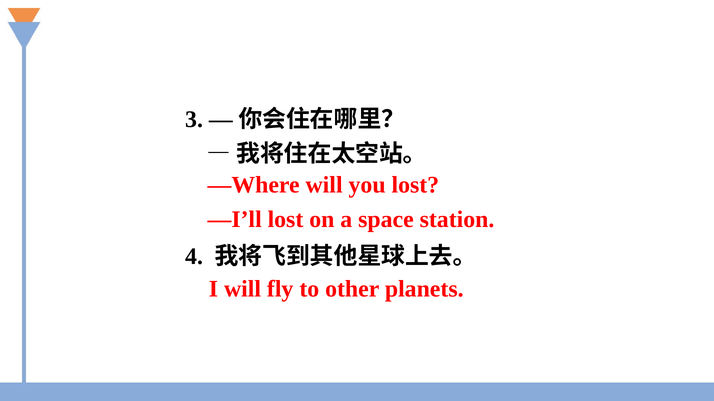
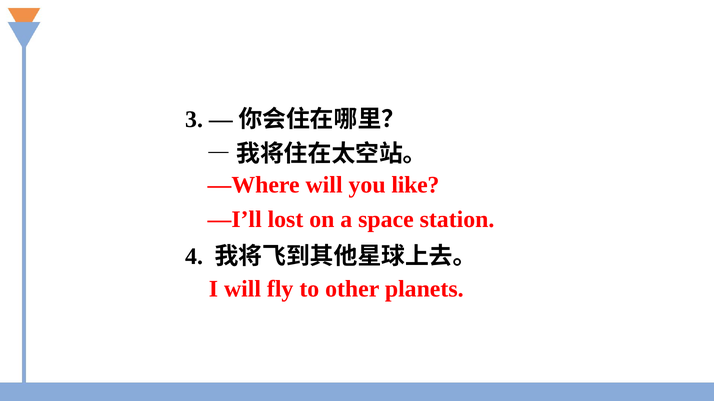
you lost: lost -> like (415, 185)
